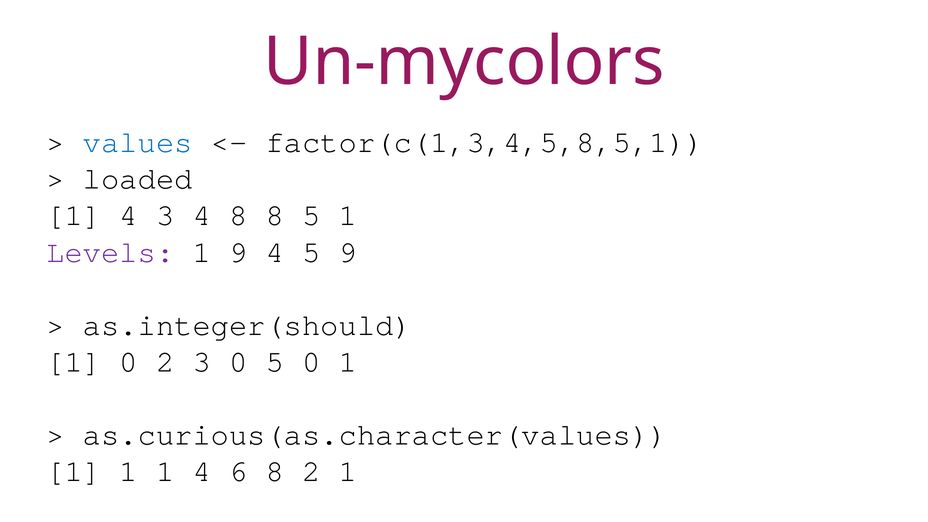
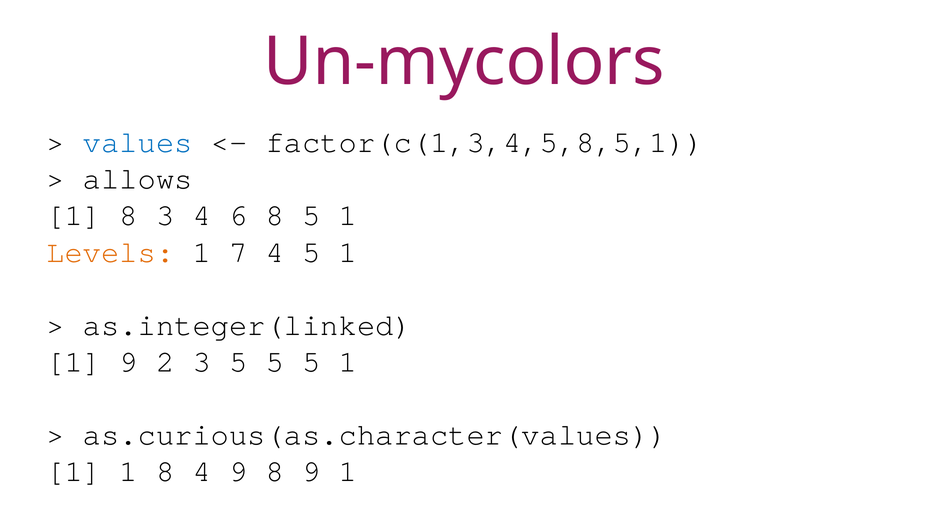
loaded: loaded -> allows (138, 179)
4: 4 -> 8 (129, 215)
4 8: 8 -> 6 (238, 215)
Levels colour: purple -> orange (110, 252)
1 9: 9 -> 7 (238, 252)
4 5 9: 9 -> 1 (348, 252)
as.integer(should: as.integer(should -> as.integer(linked (247, 325)
1 0: 0 -> 9 (129, 362)
3 0: 0 -> 5 (238, 362)
0: 0 -> 5 (311, 362)
1 1 1: 1 -> 8 (165, 471)
4 6: 6 -> 9 (238, 471)
8 2: 2 -> 9 (311, 471)
